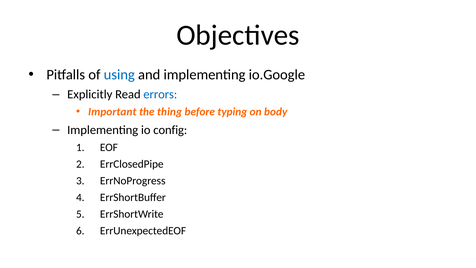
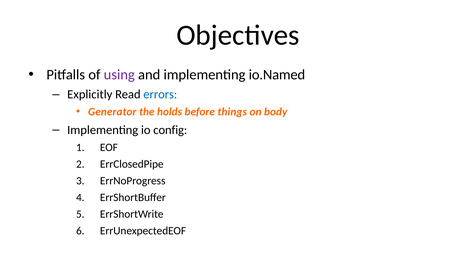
using colour: blue -> purple (119, 75)
io.Google: io.Google -> io.Named (277, 75)
Important: Important -> Generator (112, 112)
thing: thing -> holds (170, 112)
typing: typing -> things (232, 112)
